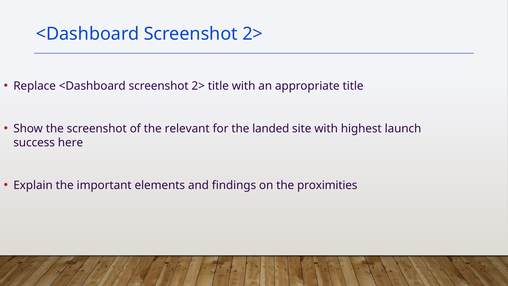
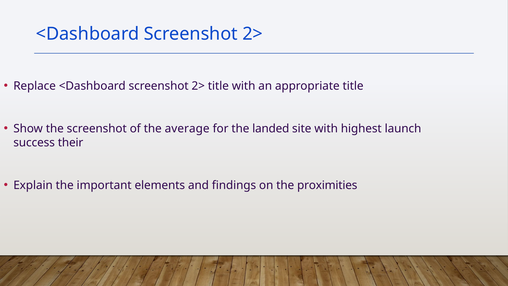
relevant: relevant -> average (187, 128)
here: here -> their (71, 142)
